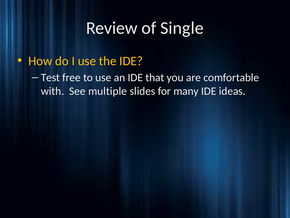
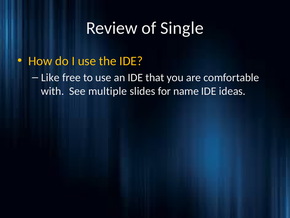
Test: Test -> Like (50, 77)
many: many -> name (186, 91)
